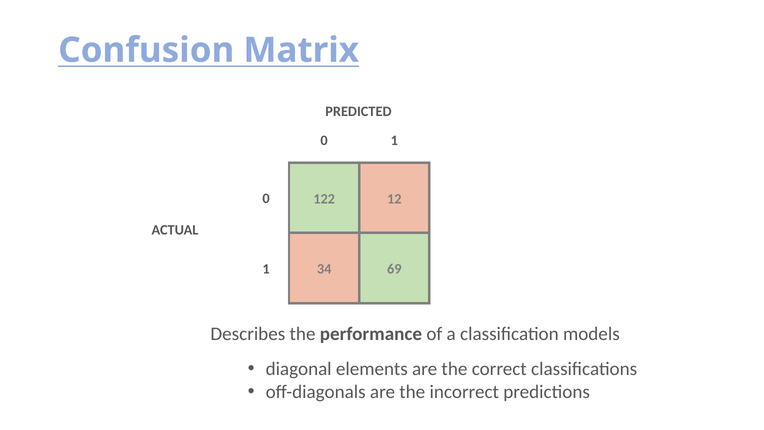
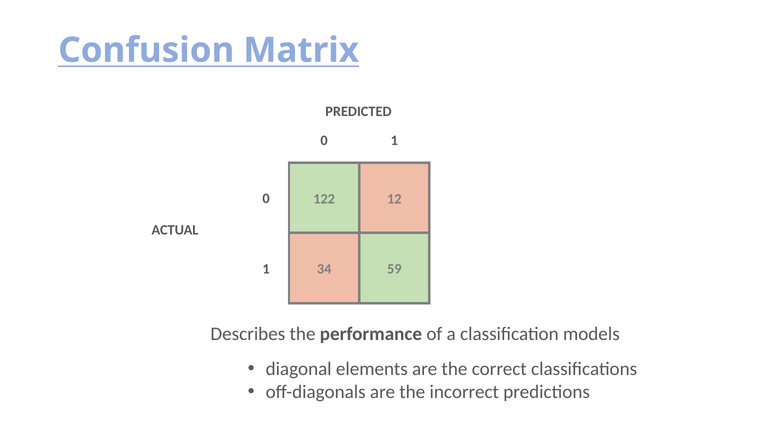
69: 69 -> 59 (394, 269)
